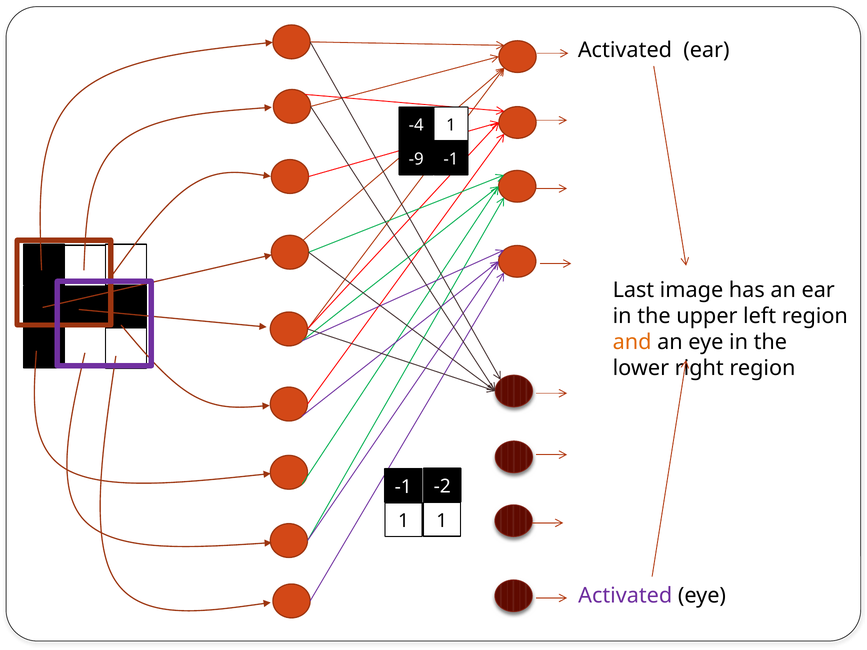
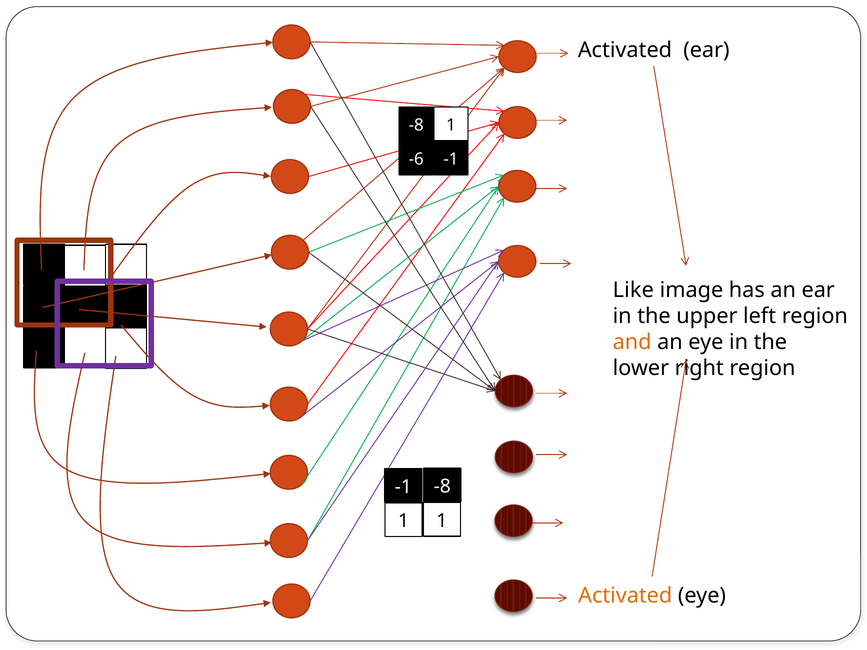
-4: -4 -> -8 (416, 125)
-9: -9 -> -6 (416, 159)
Last: Last -> Like (633, 290)
-2: -2 -> -8 (442, 487)
Activated colour: purple -> orange (625, 596)
